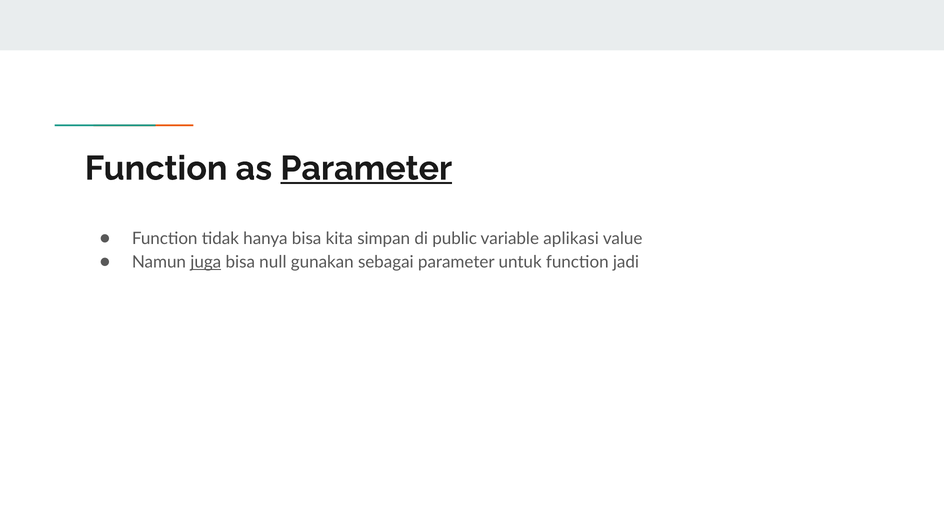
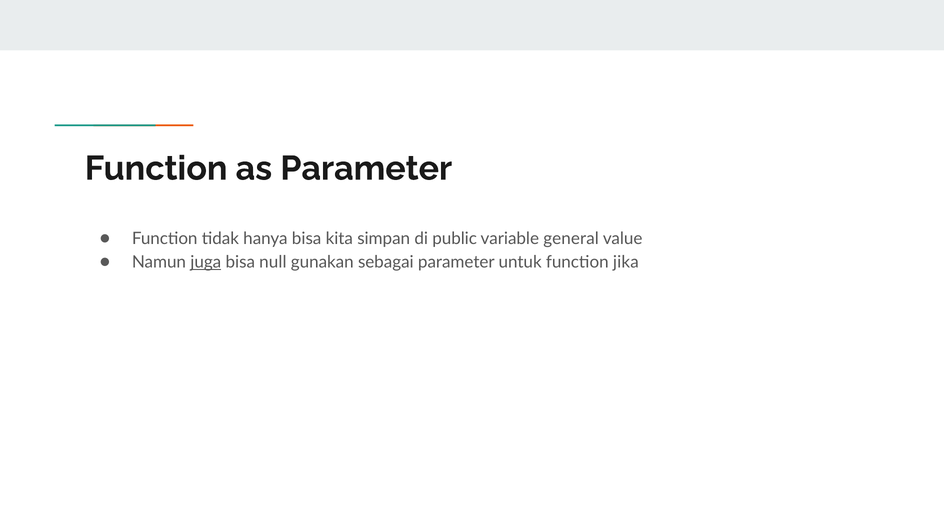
Parameter underline: present -> none (366, 168)
aplikasi: aplikasi -> general (571, 239)
jadi: jadi -> jika (626, 262)
